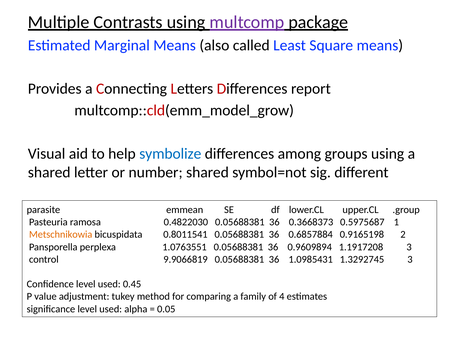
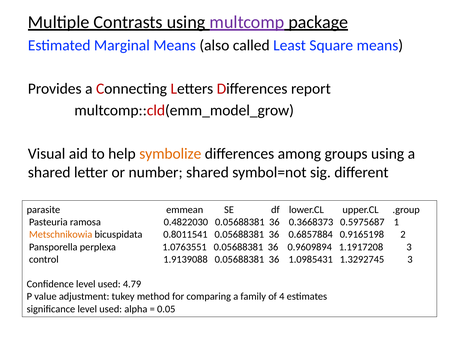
symbolize colour: blue -> orange (170, 154)
9.9066819: 9.9066819 -> 1.9139088 (186, 259)
0.45: 0.45 -> 4.79 (132, 284)
